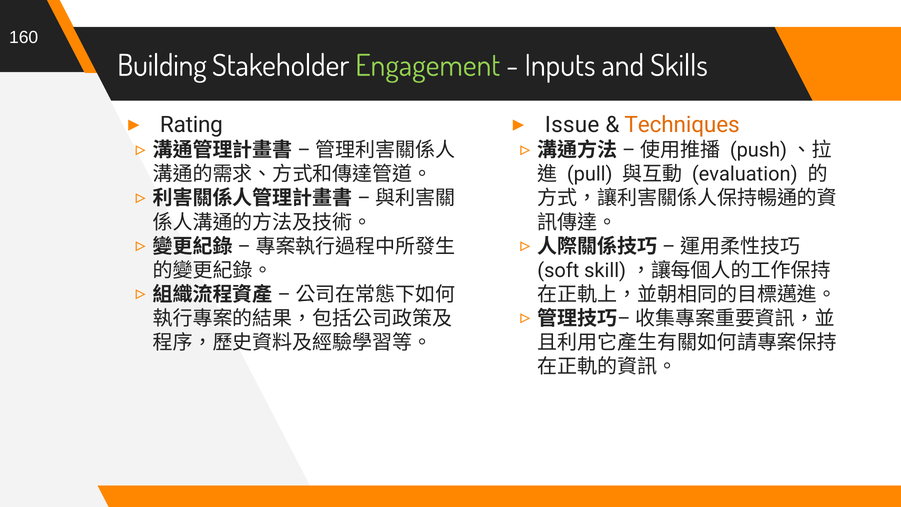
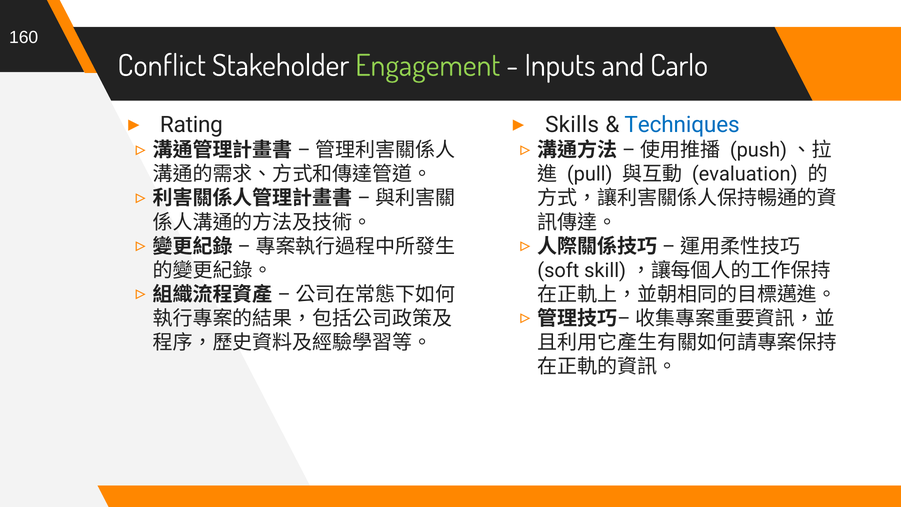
Building: Building -> Conflict (162, 66)
Skills: Skills -> Carlo (679, 66)
Issue: Issue -> Skills (572, 125)
Techniques colour: orange -> blue (682, 125)
